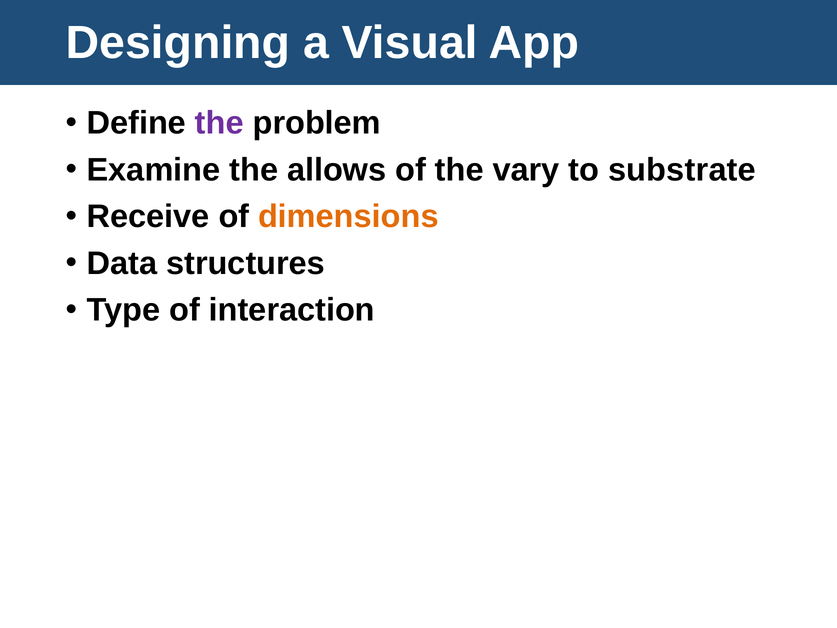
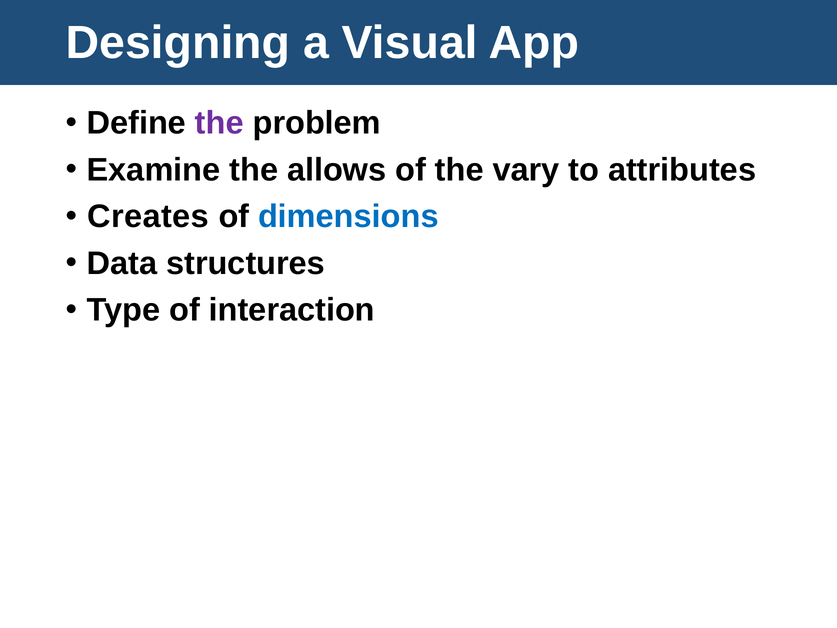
substrate: substrate -> attributes (682, 170)
Receive: Receive -> Creates (148, 216)
dimensions colour: orange -> blue (348, 216)
